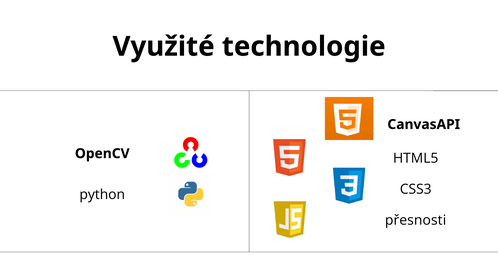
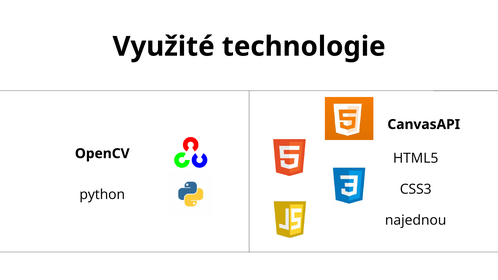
přesnosti: přesnosti -> najednou (416, 220)
